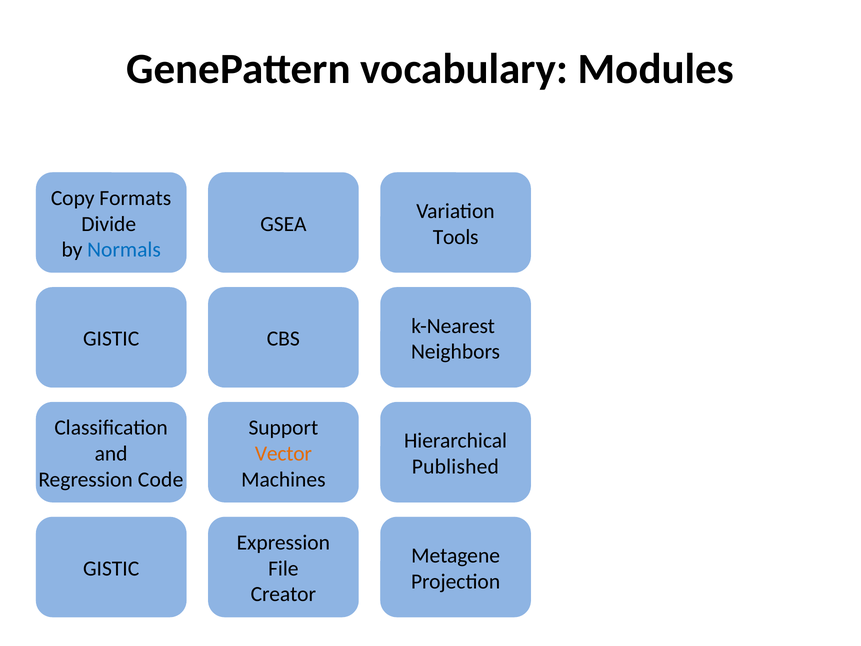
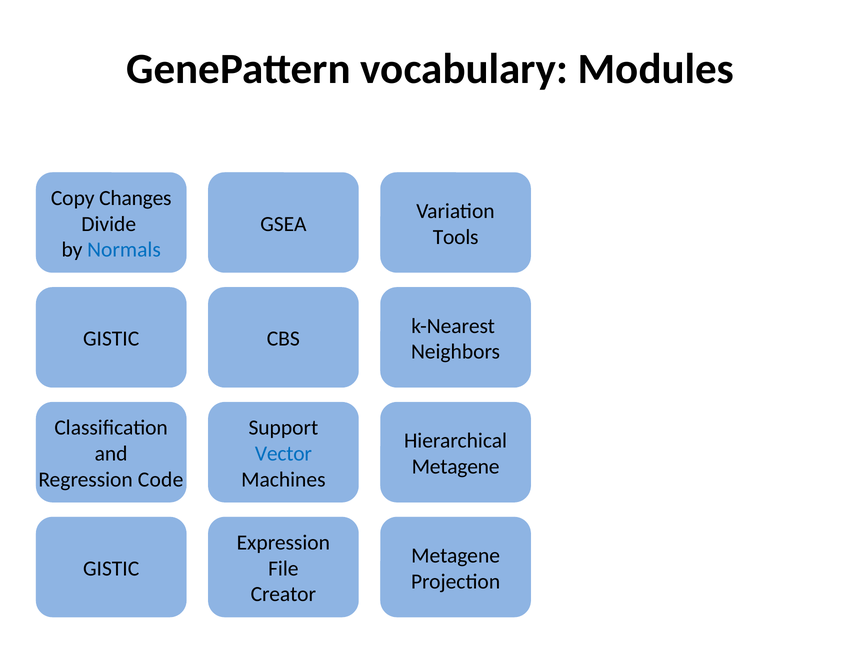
Formats: Formats -> Changes (135, 198)
Vector colour: orange -> blue (283, 453)
Published: Published -> Metagene (456, 466)
